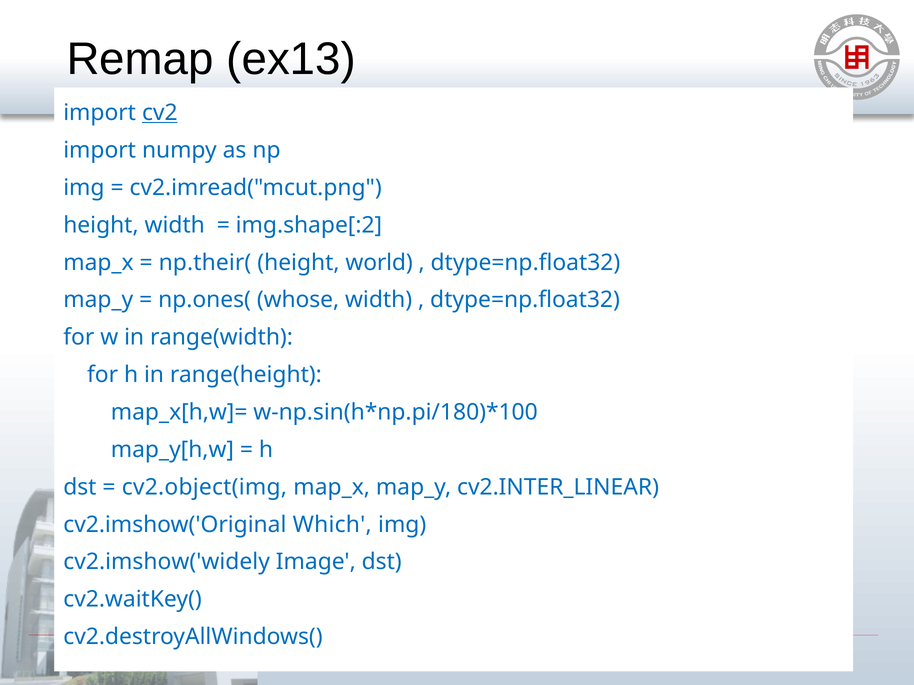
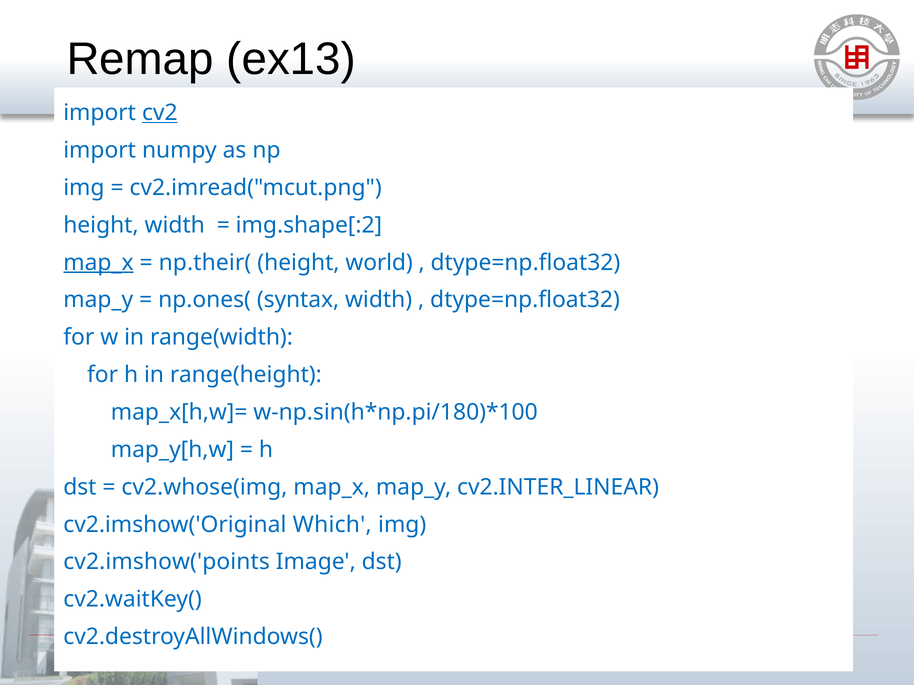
map_x underline: none -> present (99, 263)
whose: whose -> syntax (298, 300)
cv2.object(img: cv2.object(img -> cv2.whose(img (204, 487)
cv2.imshow('widely: cv2.imshow('widely -> cv2.imshow('points (167, 562)
